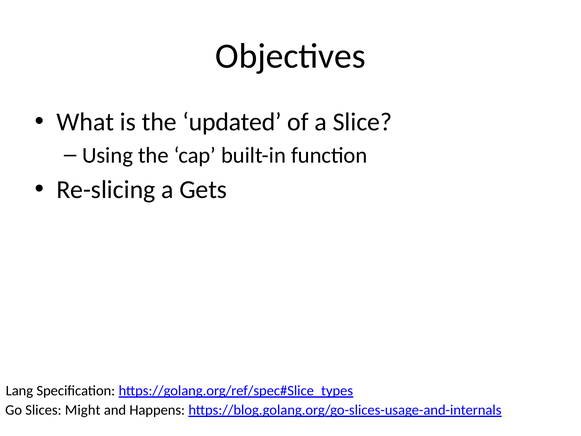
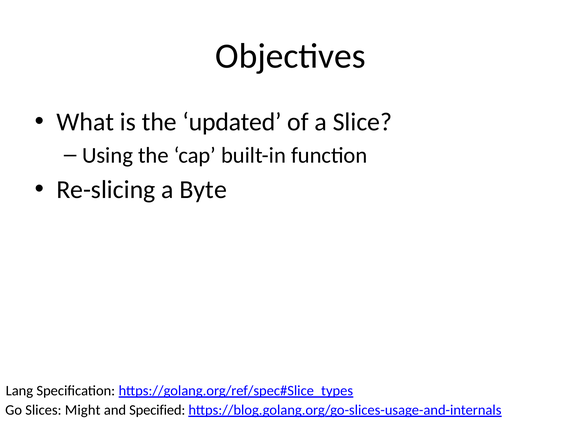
Gets: Gets -> Byte (203, 190)
Happens: Happens -> Specified (157, 410)
